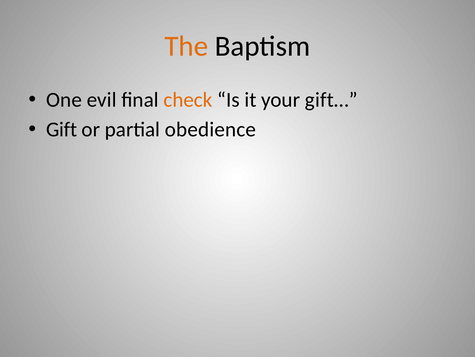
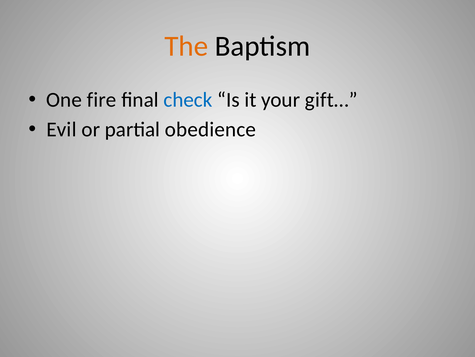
evil: evil -> fire (102, 100)
check colour: orange -> blue (188, 100)
Gift: Gift -> Evil (61, 129)
